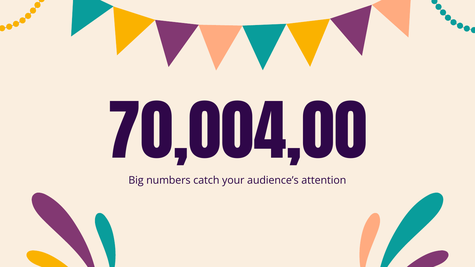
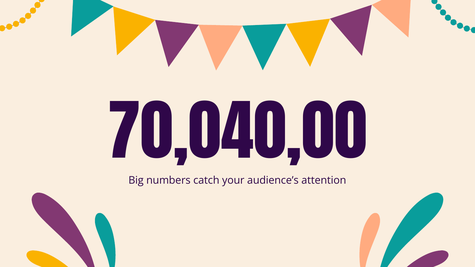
70,004,00: 70,004,00 -> 70,040,00 (237, 136)
